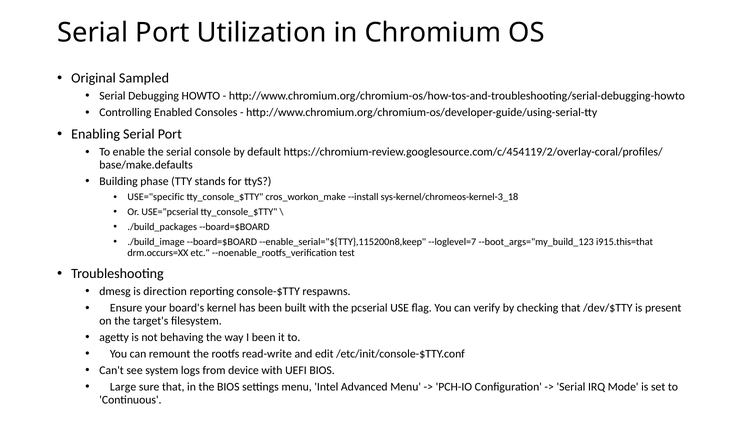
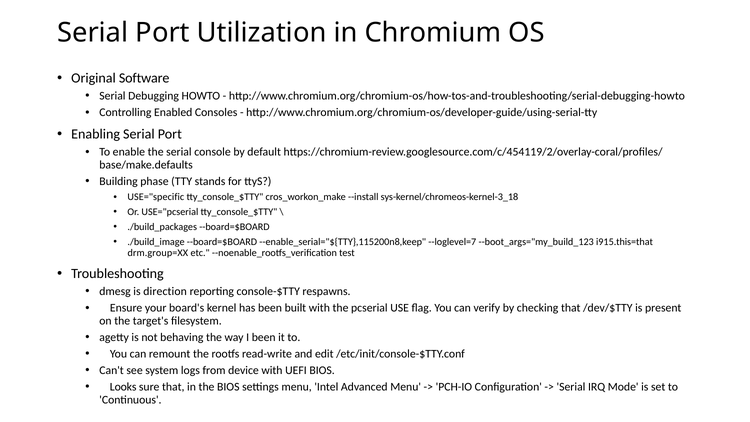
Sampled: Sampled -> Software (144, 78)
drm.occurs=XX: drm.occurs=XX -> drm.group=XX (158, 253)
Large: Large -> Looks (123, 387)
